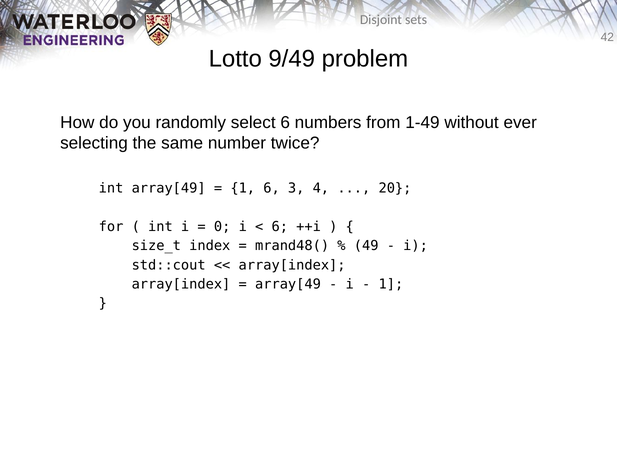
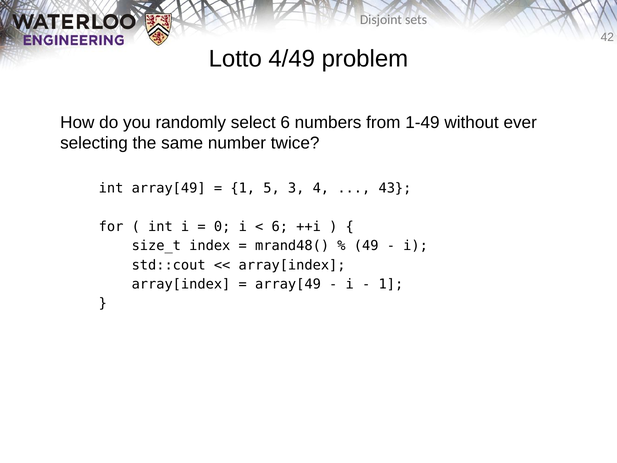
9/49: 9/49 -> 4/49 (292, 59)
1 6: 6 -> 5 (272, 188)
20: 20 -> 43 (395, 188)
